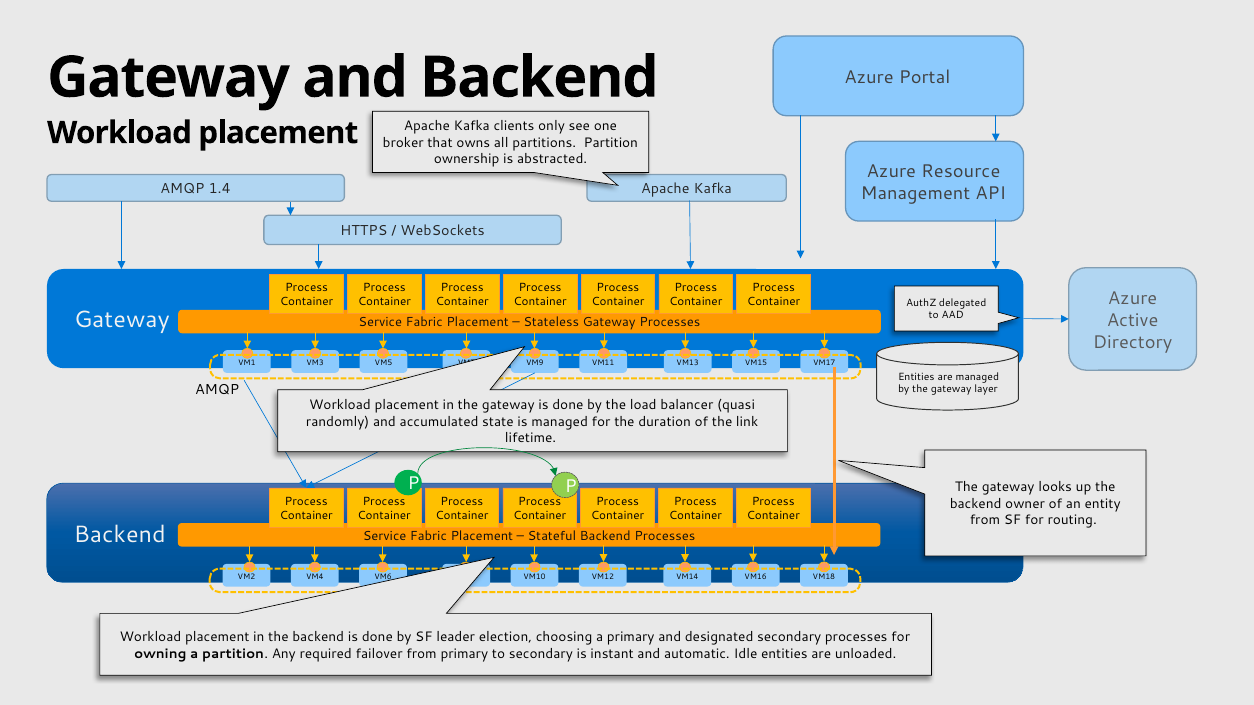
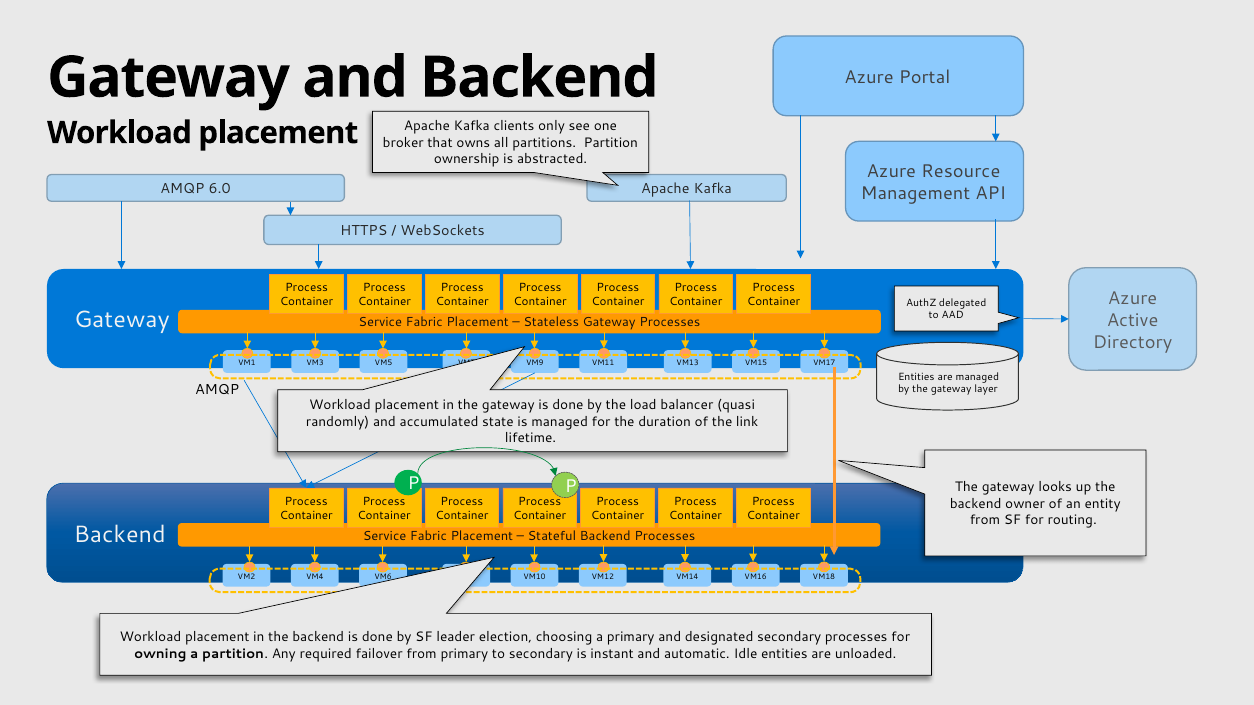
1.4: 1.4 -> 6.0 (220, 189)
